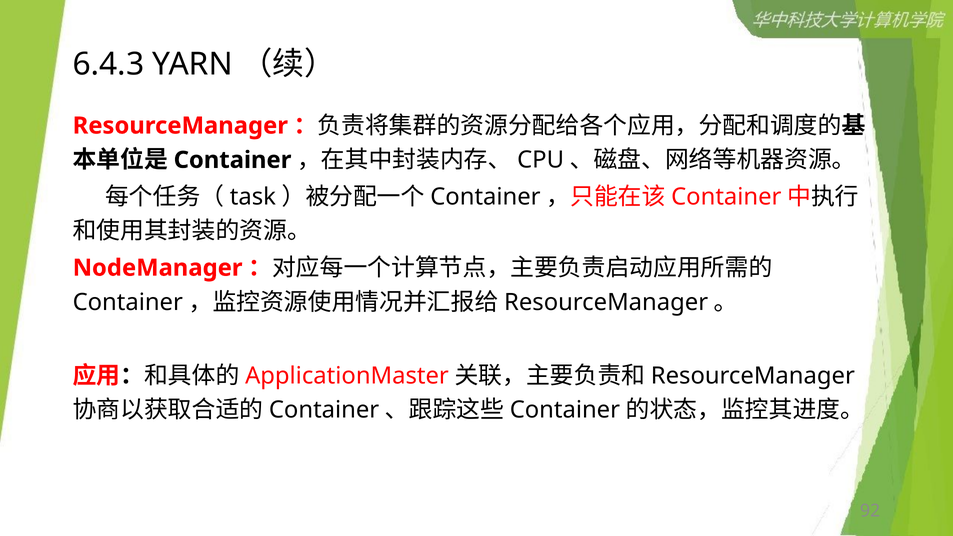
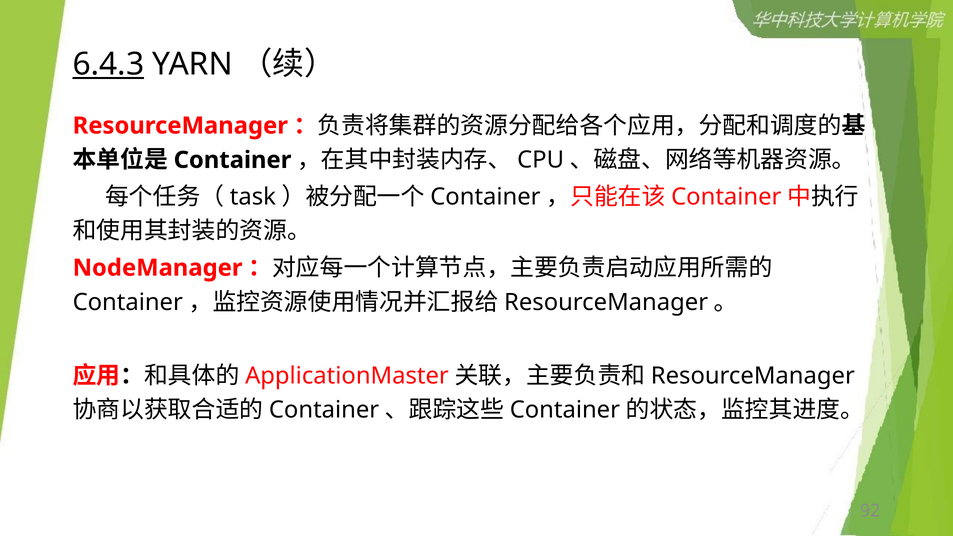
6.4.3 underline: none -> present (108, 64)
